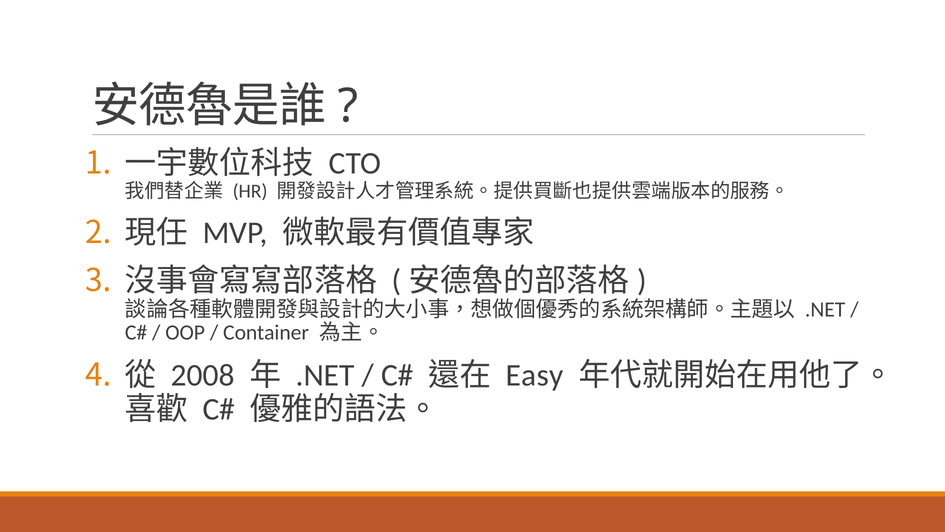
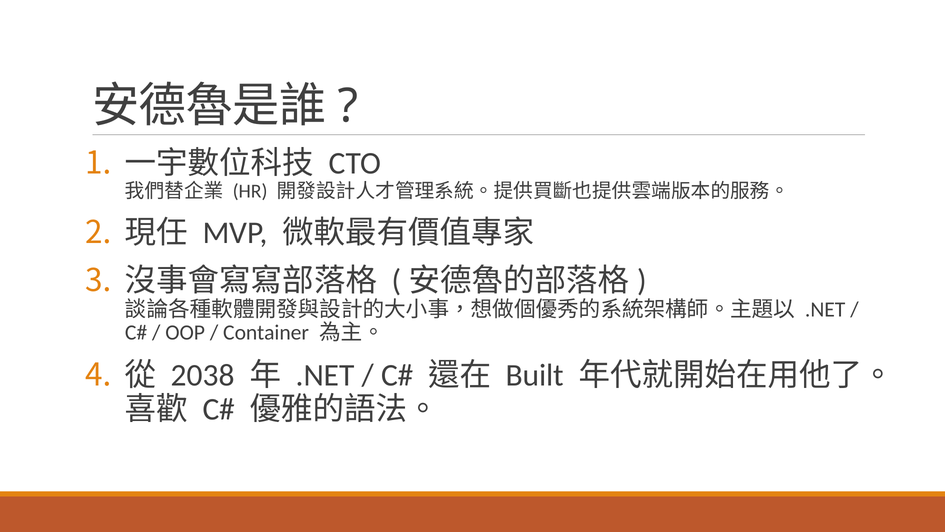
2008: 2008 -> 2038 (203, 375)
Easy: Easy -> Built (535, 375)
